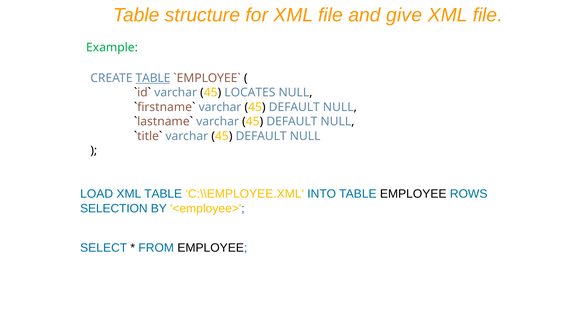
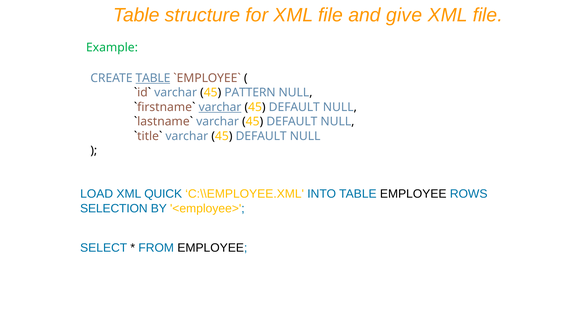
LOCATES: LOCATES -> PATTERN (250, 93)
varchar underline: none -> present (220, 107)
XML TABLE: TABLE -> QUICK (163, 194)
